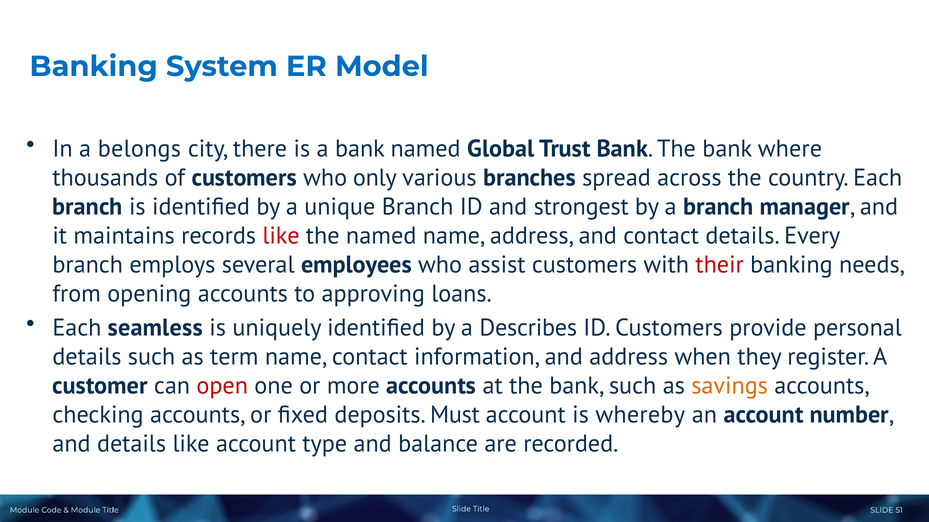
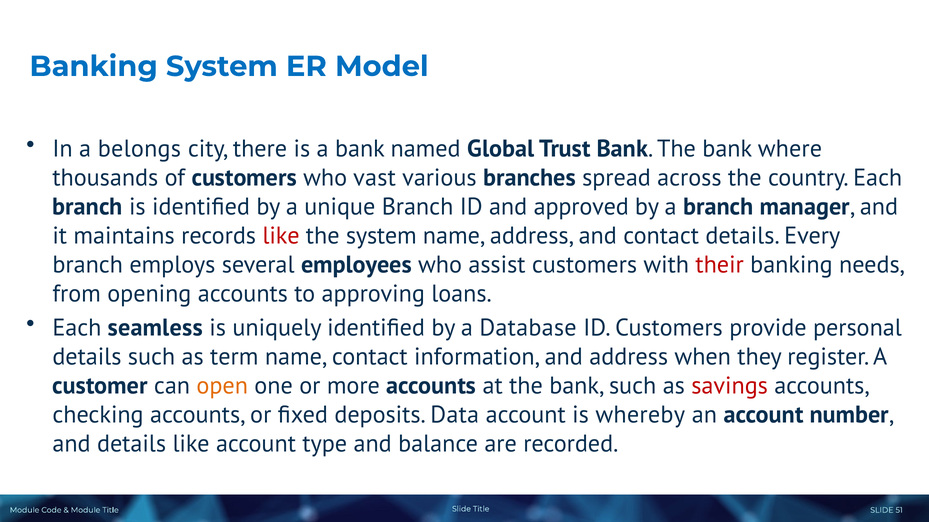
only: only -> vast (375, 178)
strongest: strongest -> approved (581, 207)
the named: named -> system (381, 236)
Describes: Describes -> Database (528, 328)
open colour: red -> orange (222, 386)
savings colour: orange -> red (730, 386)
Must: Must -> Data (455, 415)
